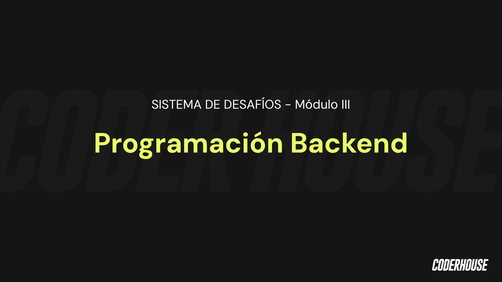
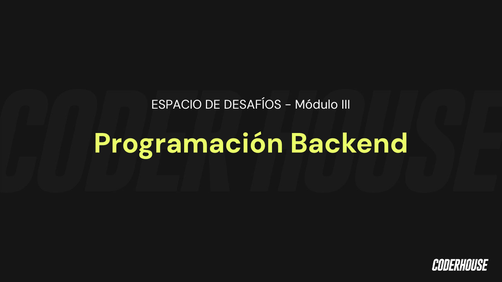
SISTEMA: SISTEMA -> ESPACIO (177, 105)
